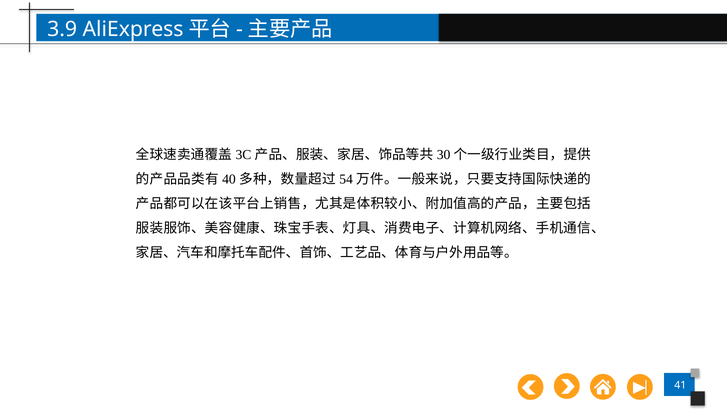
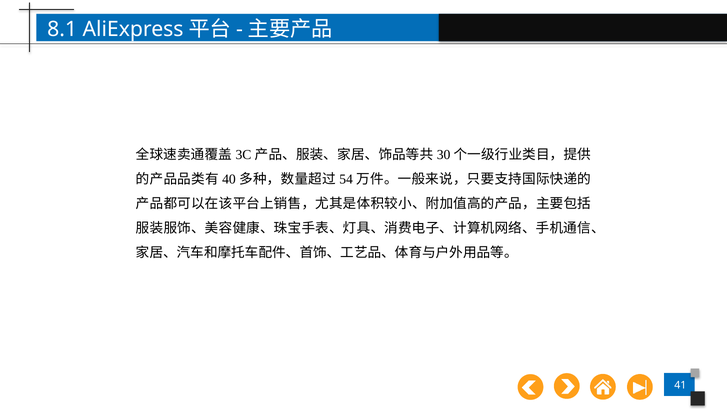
3.9: 3.9 -> 8.1 (62, 29)
